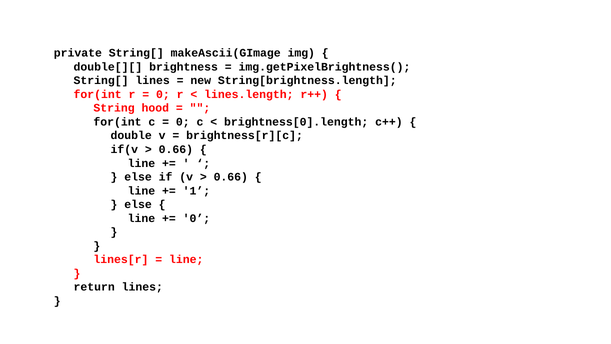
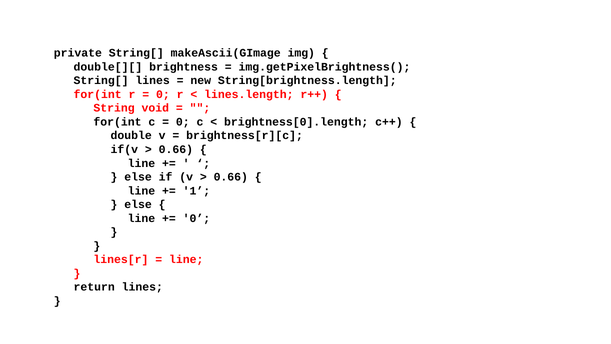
hood: hood -> void (155, 108)
